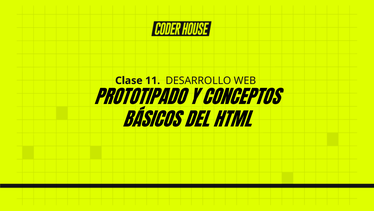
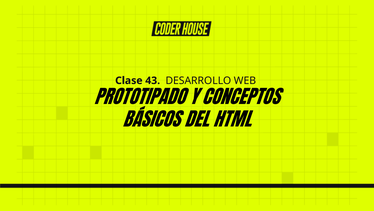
11: 11 -> 43 (153, 80)
